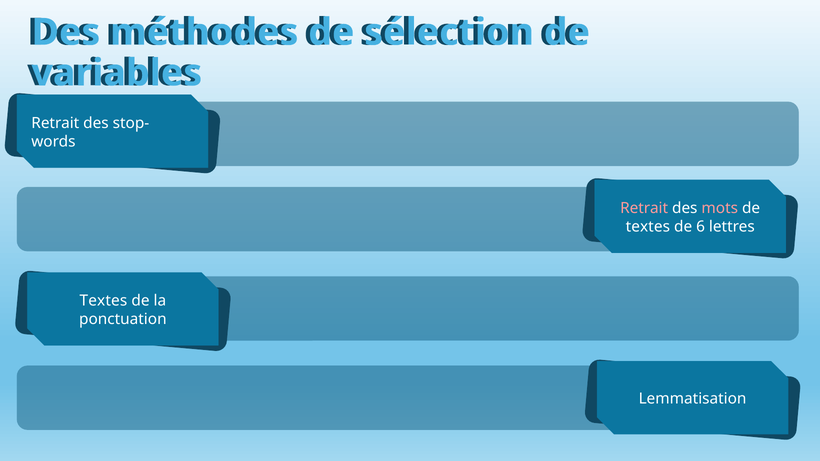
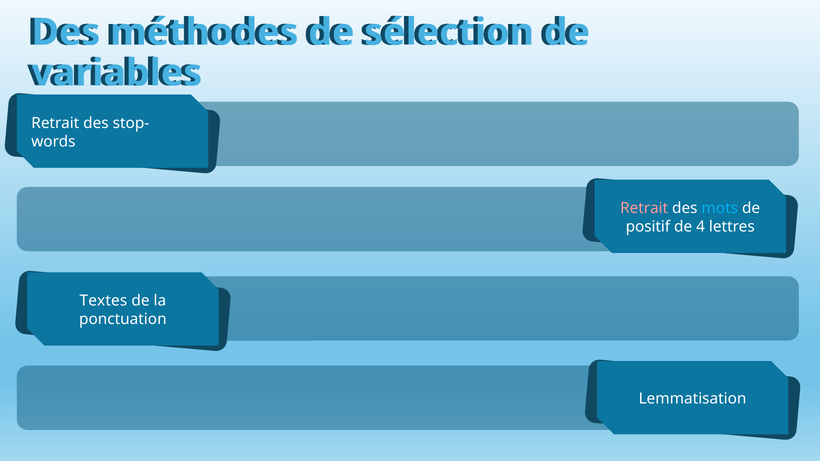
mots colour: pink -> light blue (720, 208)
textes: textes -> positif (648, 227)
6: 6 -> 4 (701, 227)
